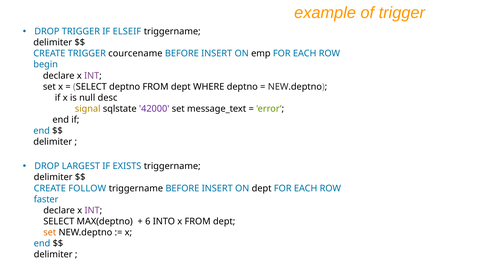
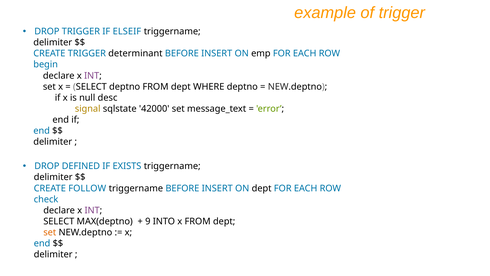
courcename: courcename -> determinant (135, 53)
42000 colour: purple -> black (154, 109)
LARGEST: LARGEST -> DEFINED (81, 166)
faster: faster -> check (46, 199)
6: 6 -> 9 (148, 221)
